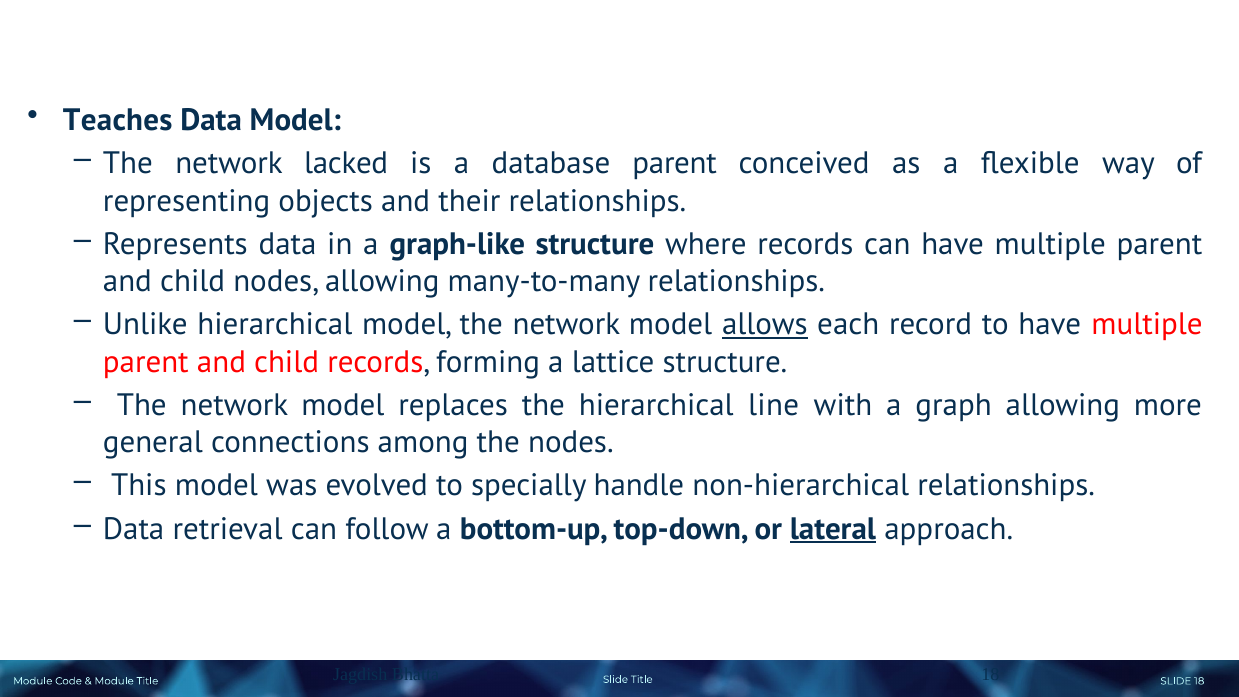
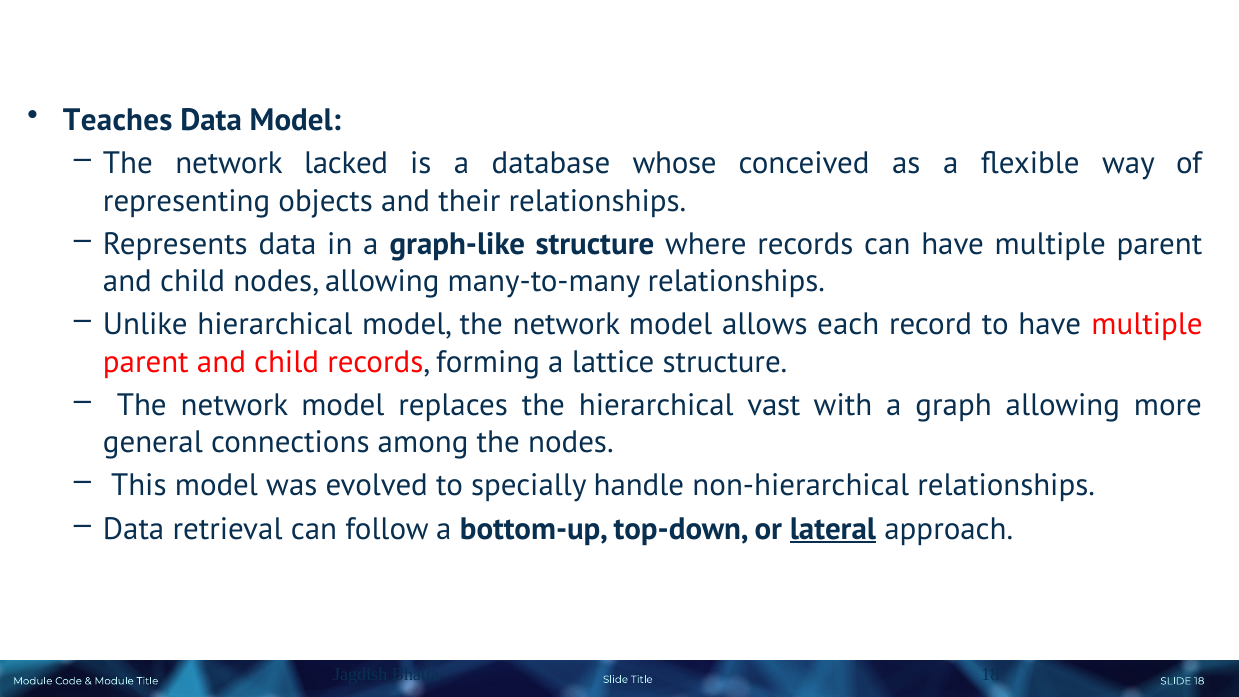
database parent: parent -> whose (675, 164)
allows underline: present -> none (765, 325)
line: line -> vast (774, 405)
